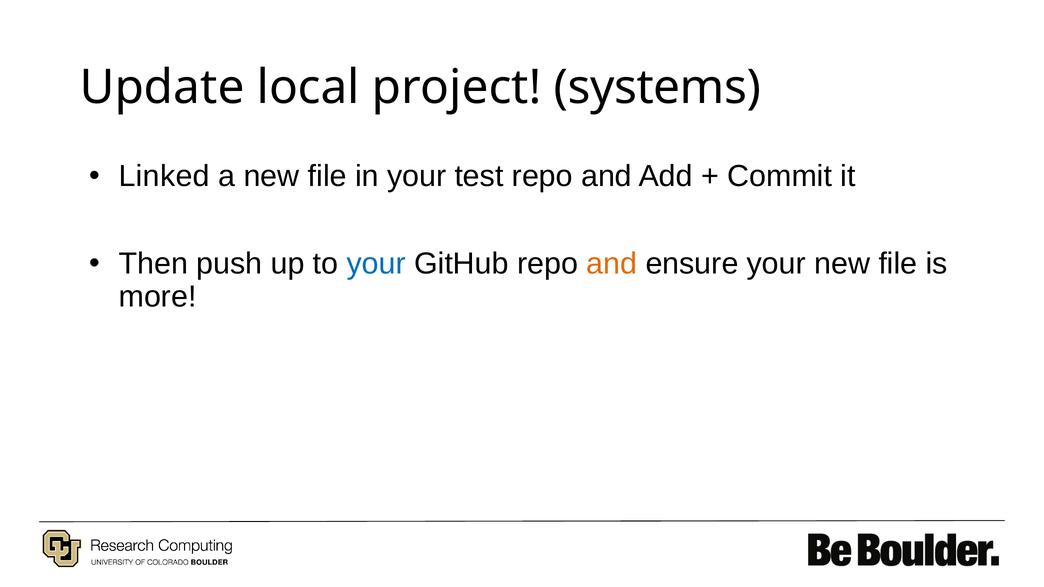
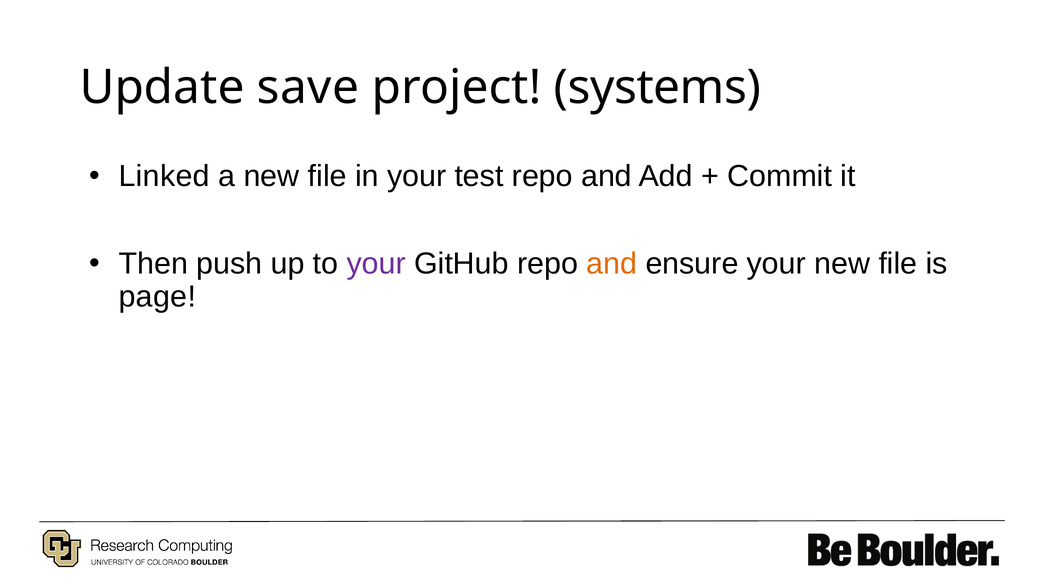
local: local -> save (308, 88)
your colour: blue -> purple (376, 264)
more: more -> page (157, 297)
